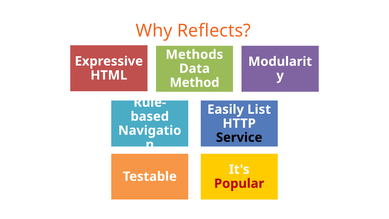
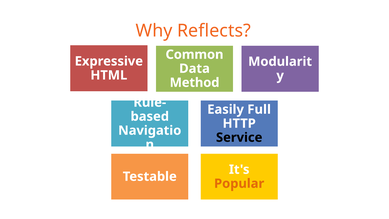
Methods: Methods -> Common (195, 55)
List: List -> Full (259, 109)
Popular colour: red -> orange (239, 183)
